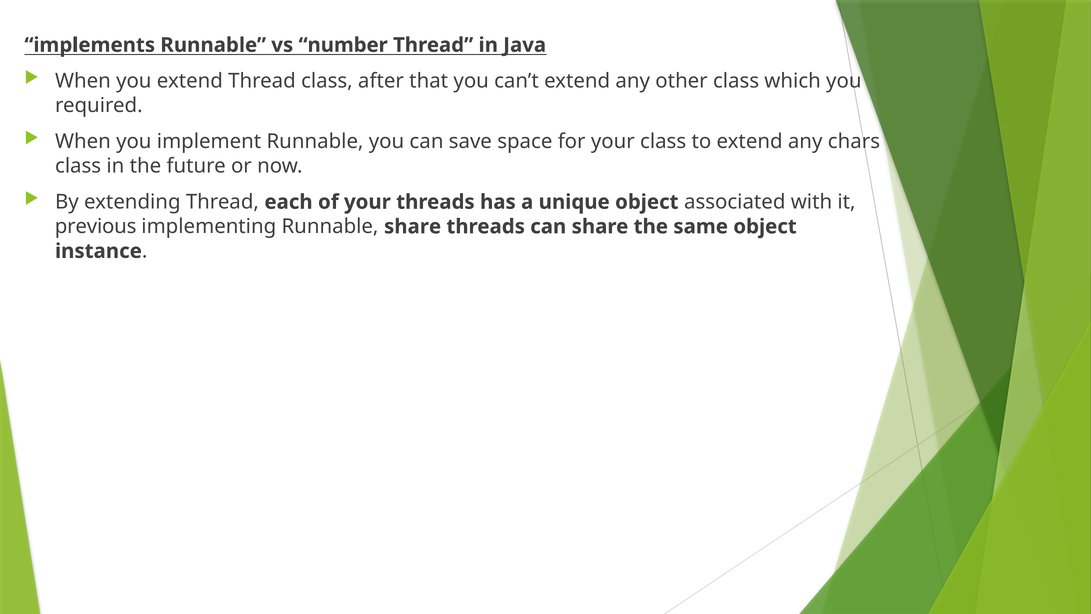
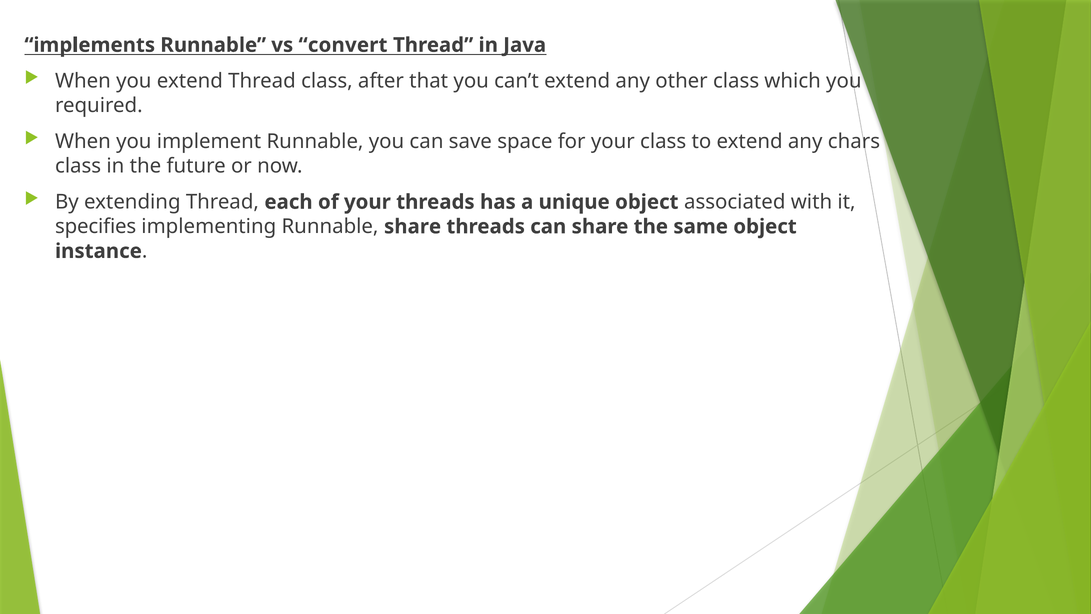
number: number -> convert (343, 45)
previous: previous -> specifies (96, 226)
